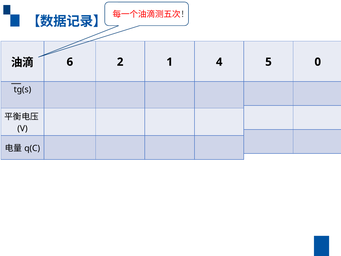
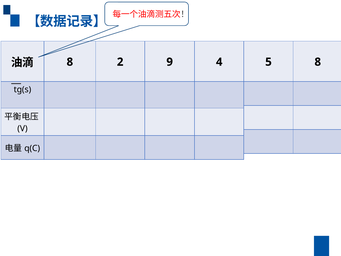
6: 6 -> 8 (70, 62)
1: 1 -> 9 (170, 62)
5 0: 0 -> 8 (318, 62)
